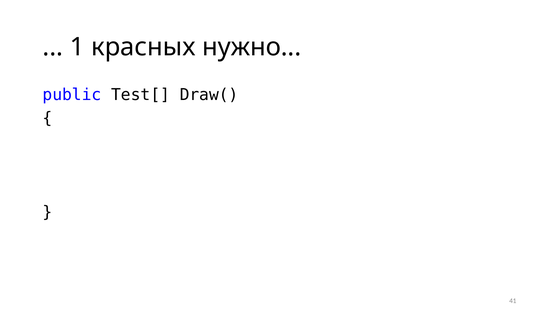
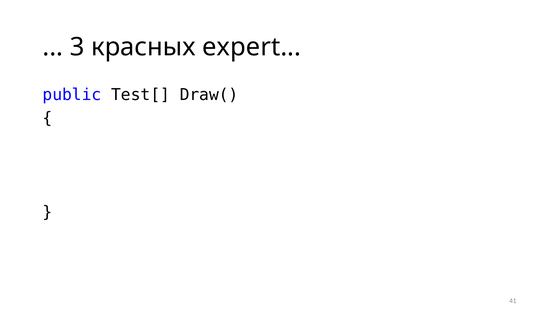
1: 1 -> 3 (77, 47)
нужно: нужно -> expert (252, 47)
